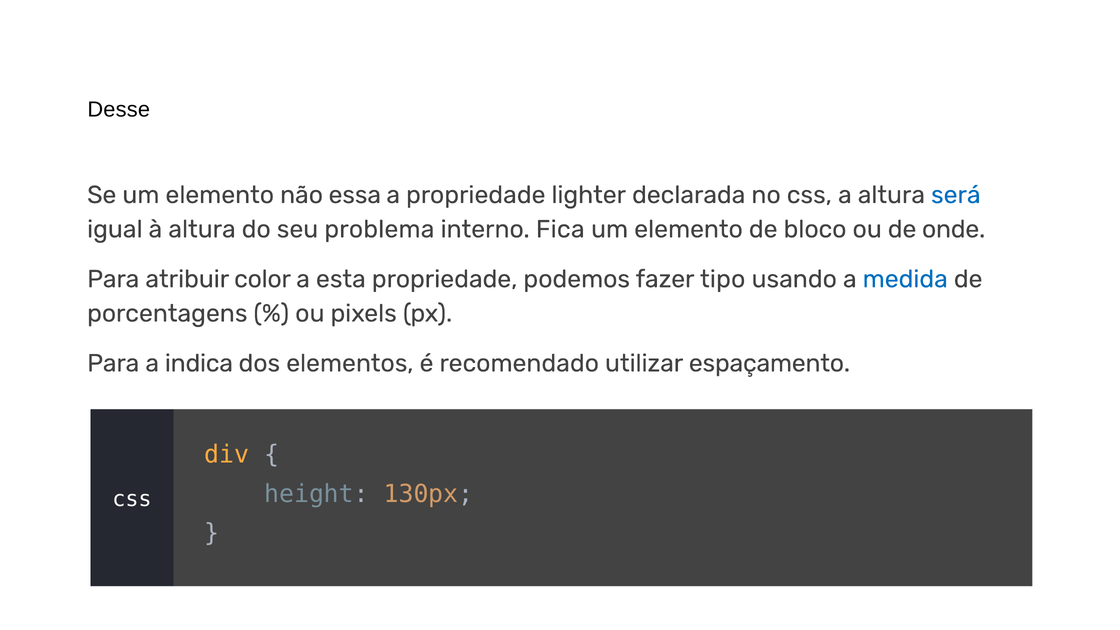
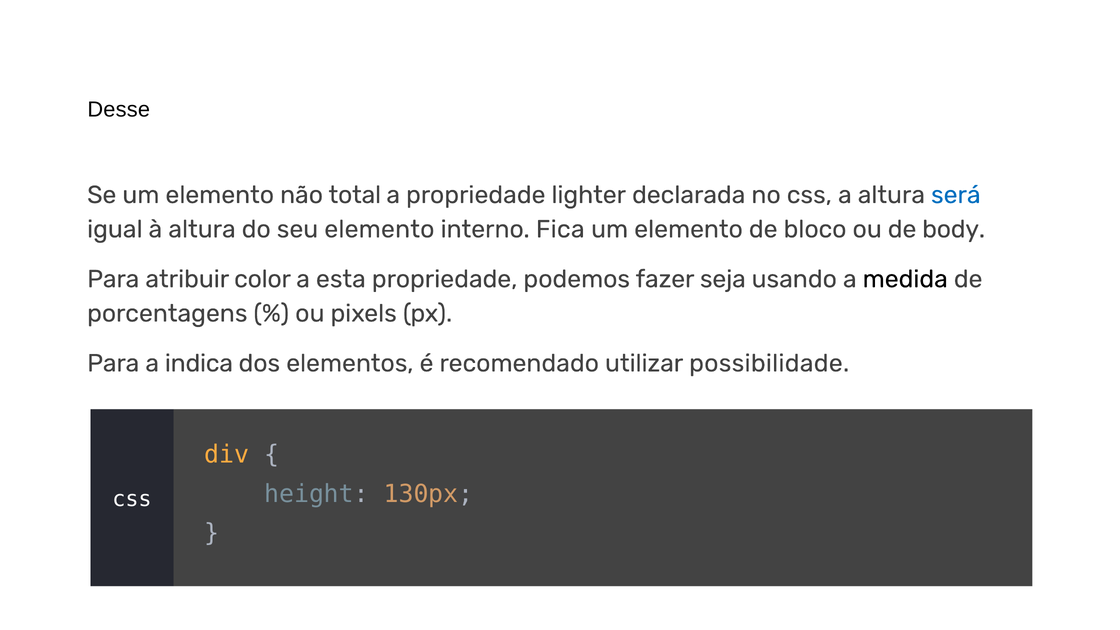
essa: essa -> total (355, 195)
seu problema: problema -> elemento (379, 229)
onde: onde -> body (954, 229)
tipo: tipo -> seja (723, 279)
medida colour: blue -> black (905, 279)
espaçamento: espaçamento -> possibilidade (769, 363)
